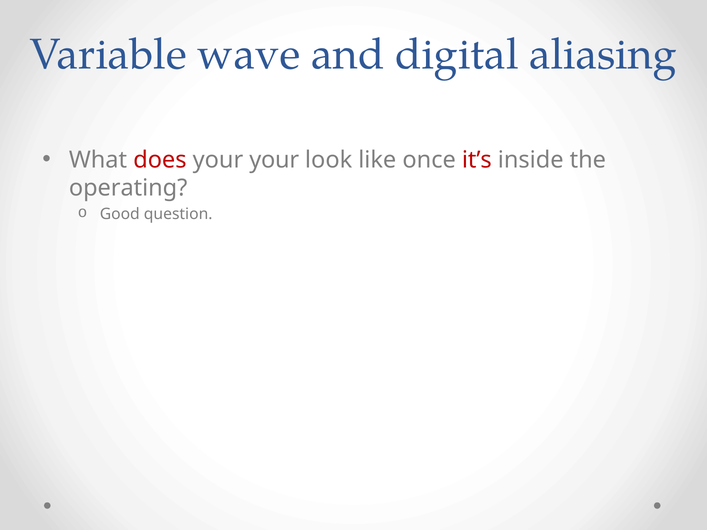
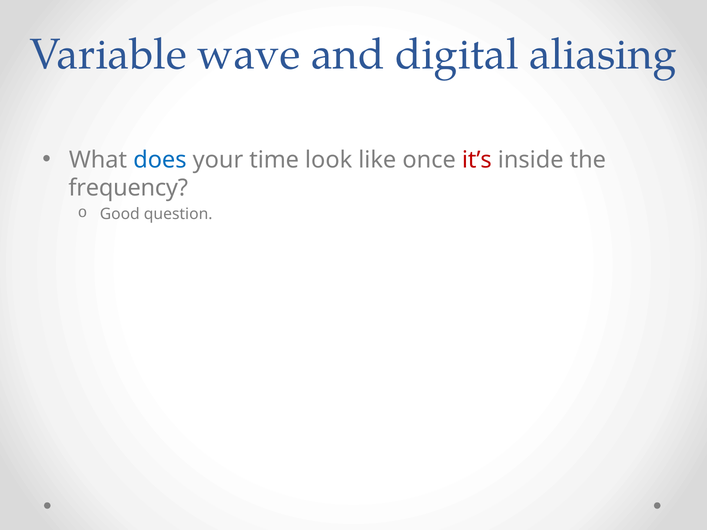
does colour: red -> blue (160, 160)
your your: your -> time (274, 160)
operating: operating -> frequency (128, 188)
